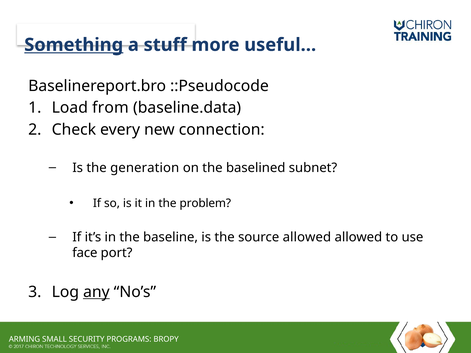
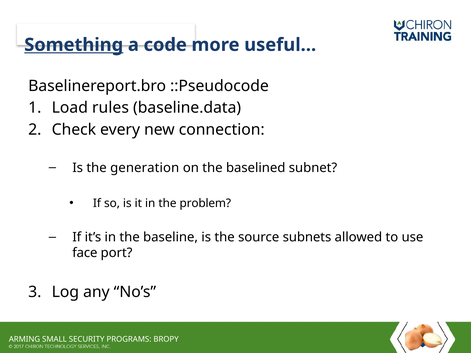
stuff: stuff -> code (165, 45)
from: from -> rules (110, 108)
source allowed: allowed -> subnets (307, 237)
any underline: present -> none (96, 292)
